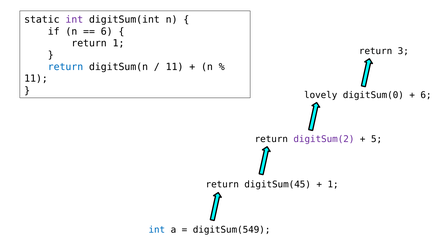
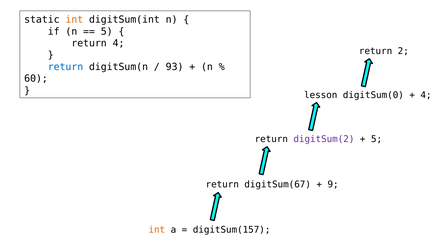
int colour: purple -> orange (74, 20)
6: 6 -> 5 (107, 31)
return 1: 1 -> 4 (119, 43)
3: 3 -> 2 (403, 51)
11: 11 -> 93 (175, 67)
11: 11 -> 60 (36, 79)
lovely: lovely -> lesson (321, 95)
6: 6 -> 4 (426, 95)
digitSum(45: digitSum(45 -> digitSum(67 (278, 184)
1: 1 -> 9 (333, 184)
int colour: blue -> orange (157, 229)
digitSum(549: digitSum(549 -> digitSum(157 (232, 229)
